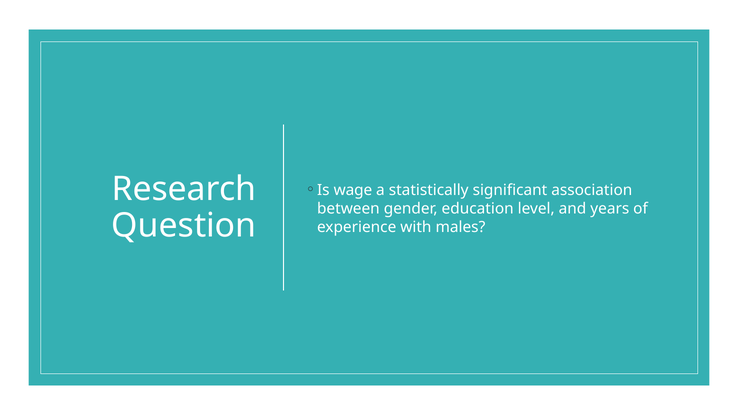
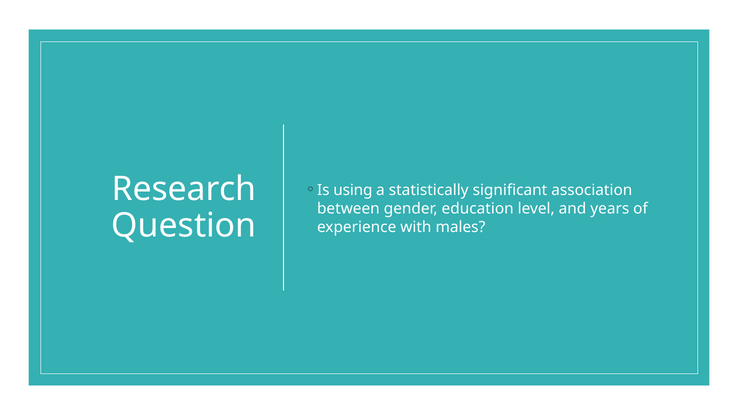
wage: wage -> using (353, 190)
